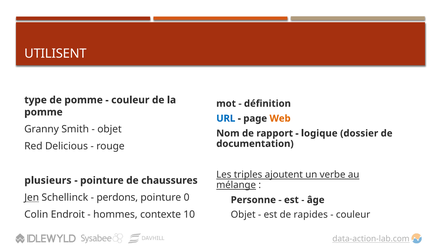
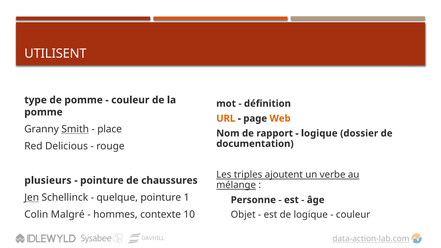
URL colour: blue -> orange (226, 118)
Smith underline: none -> present (75, 129)
objet: objet -> place (110, 129)
perdons: perdons -> quelque (117, 198)
0: 0 -> 1 (187, 198)
Endroit: Endroit -> Malgré (68, 215)
de rapides: rapides -> logique (311, 215)
